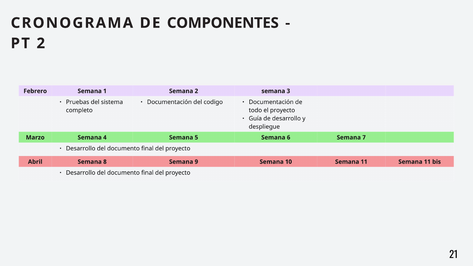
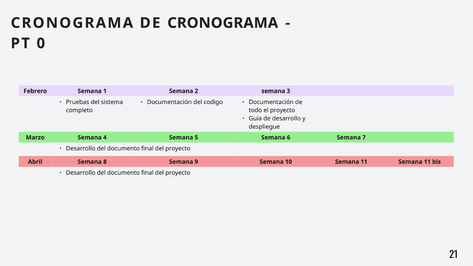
DE COMPONENTES: COMPONENTES -> CRONOGRAMA (223, 23)
2: 2 -> 0 (41, 43)
